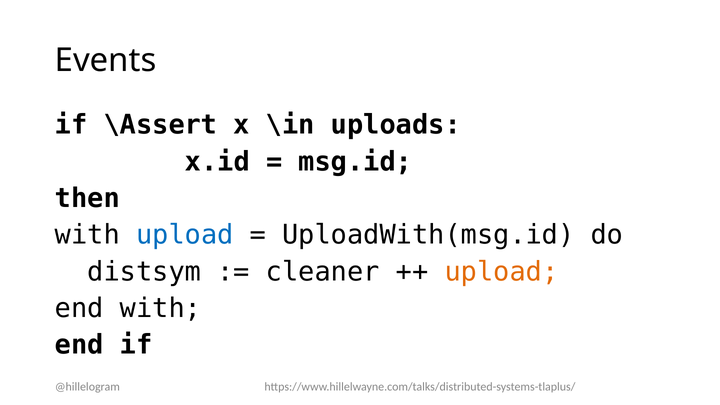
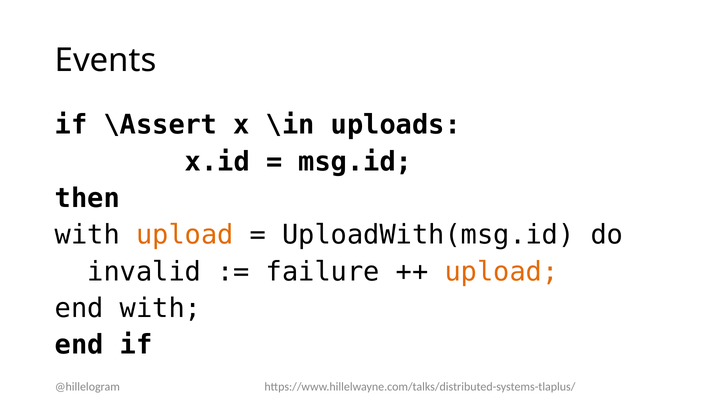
upload colour: blue -> orange (185, 235)
distsym: distsym -> invalid (144, 272)
cleaner: cleaner -> failure (323, 272)
